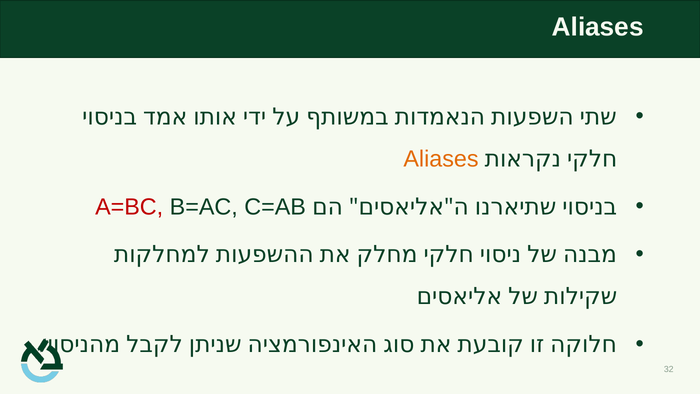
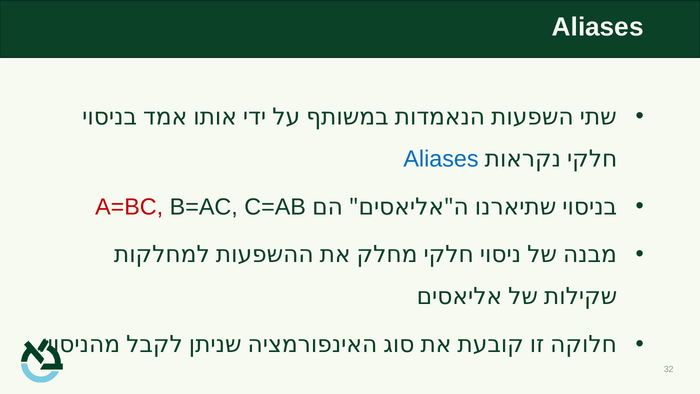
Aliases colour: orange -> blue (441, 159)
